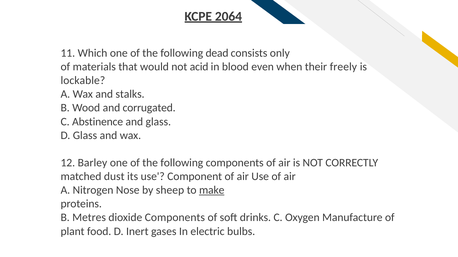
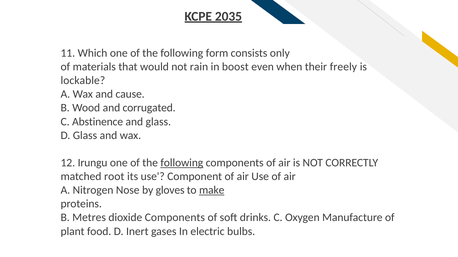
2064: 2064 -> 2035 (228, 16)
dead: dead -> form (217, 53)
acid: acid -> rain (199, 67)
blood: blood -> boost (235, 67)
stalks: stalks -> cause (130, 94)
Barley: Barley -> Irungu (93, 163)
following underline: none -> present (182, 163)
dust: dust -> root (114, 177)
sheep: sheep -> gloves (170, 191)
